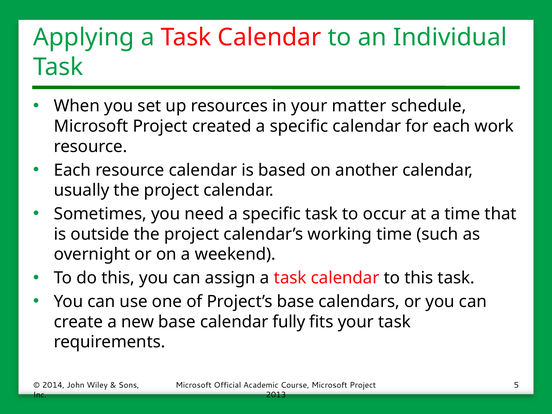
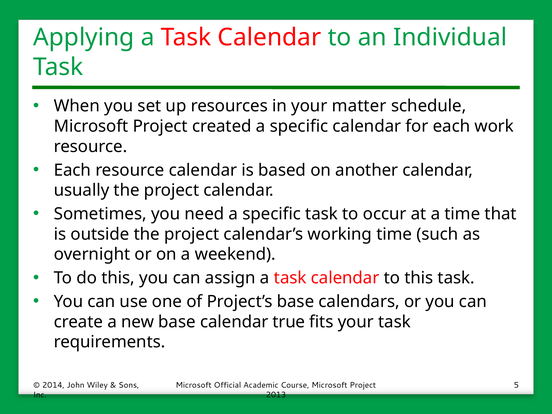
fully: fully -> true (289, 322)
